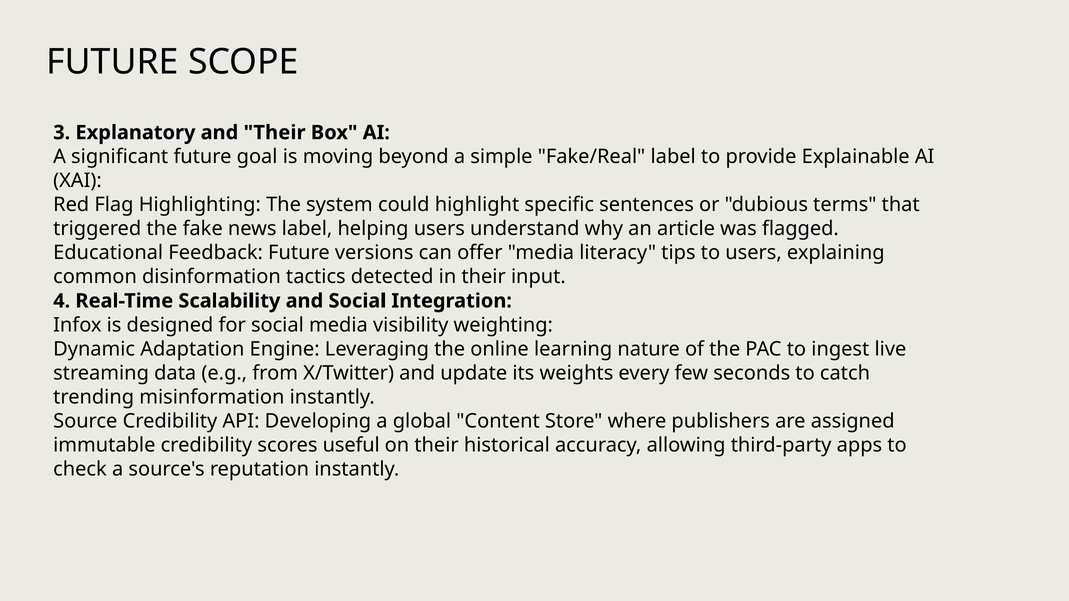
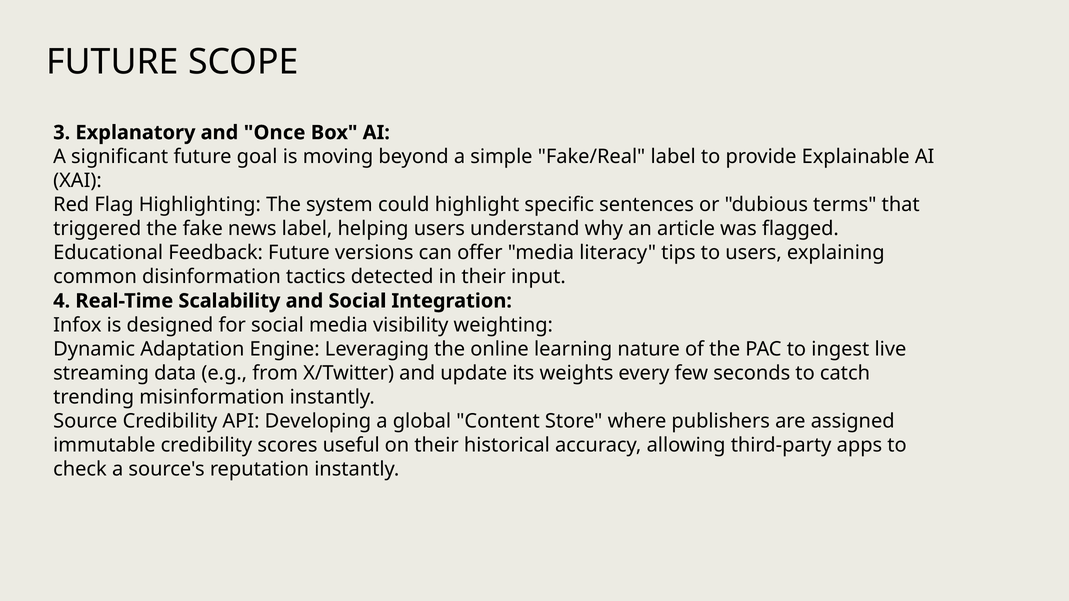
and Their: Their -> Once (275, 133)
